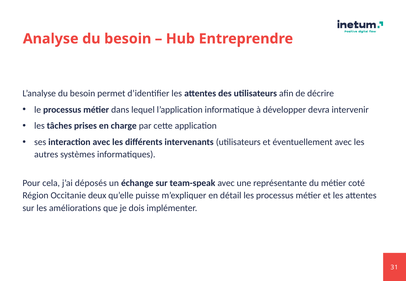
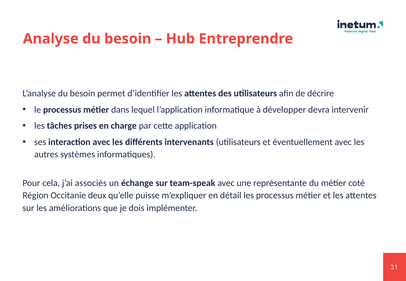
déposés: déposés -> associés (91, 183)
